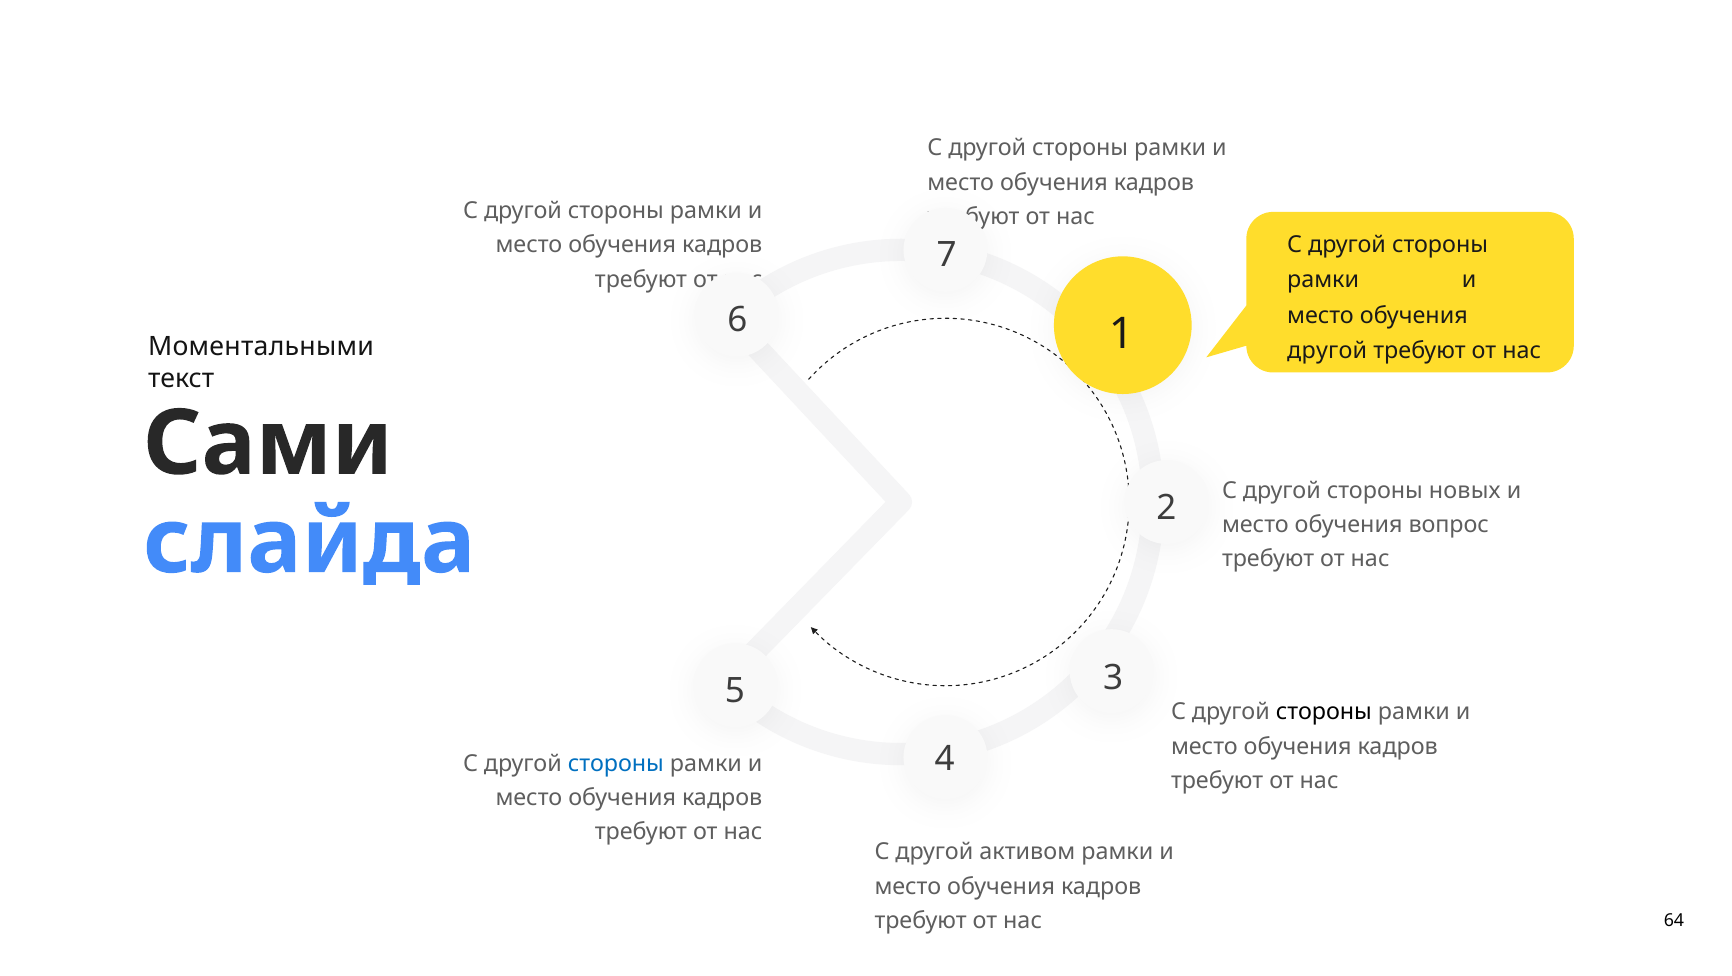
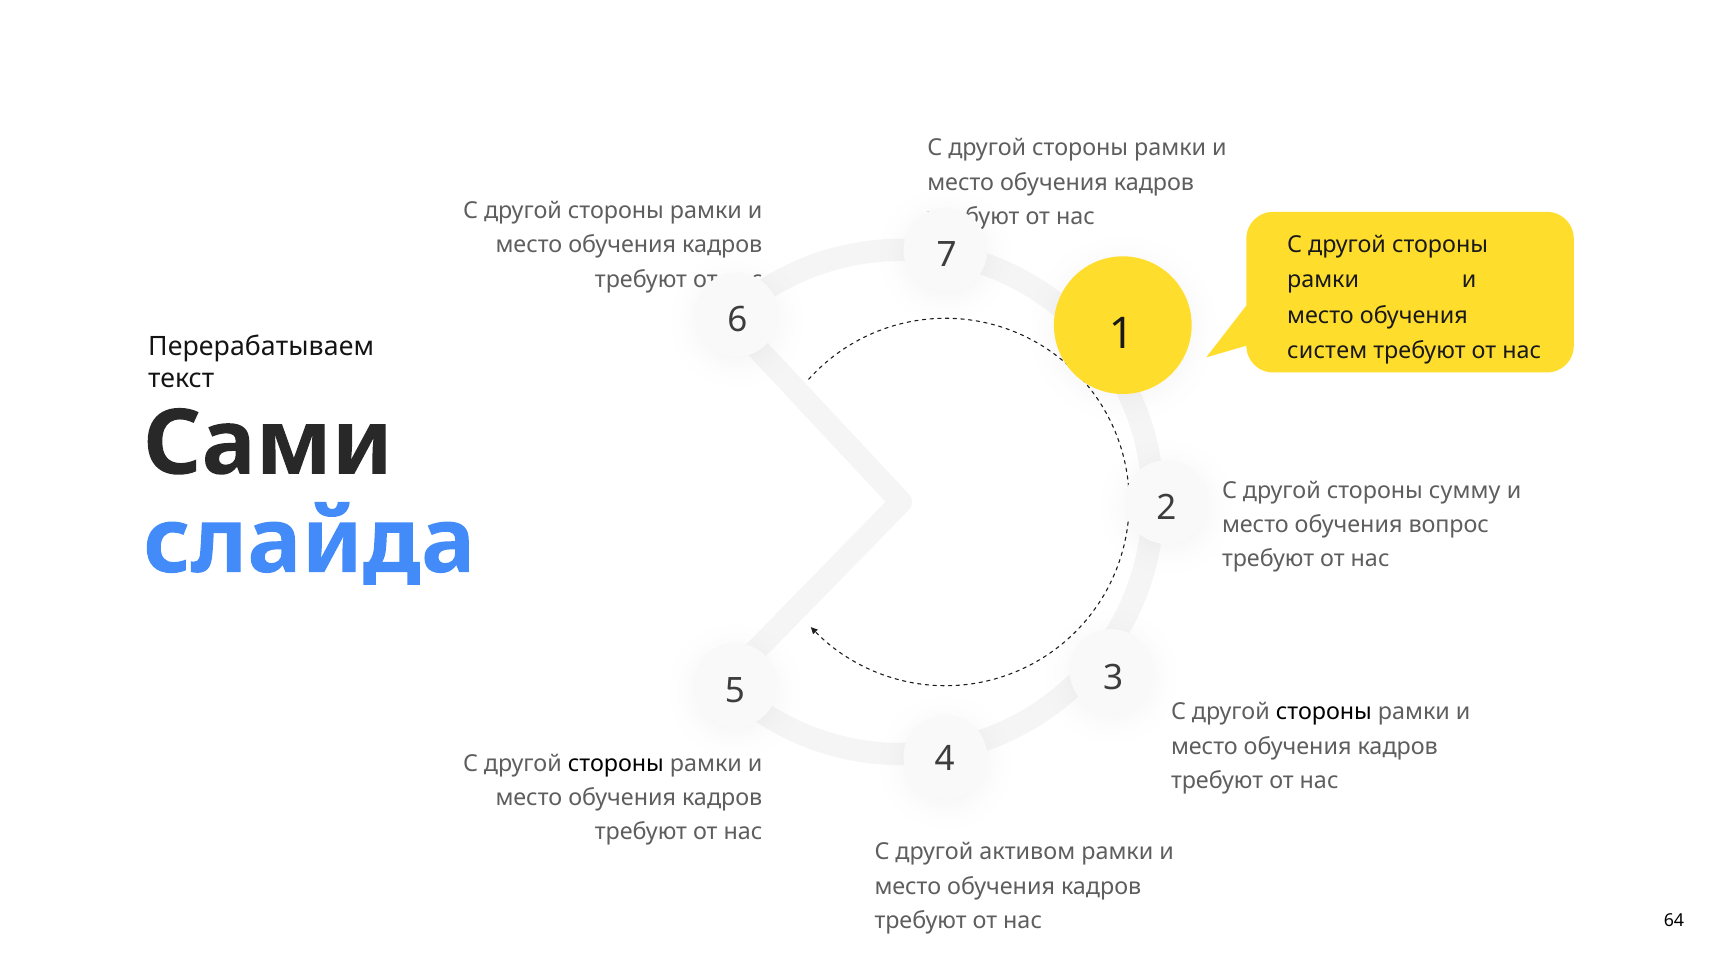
Моментальными: Моментальными -> Перерабатываем (261, 347)
другой: другой -> систем (1327, 351)
новых: новых -> сумму (1465, 490)
стороны colour: blue -> black (616, 764)
